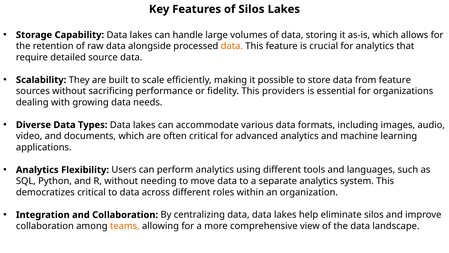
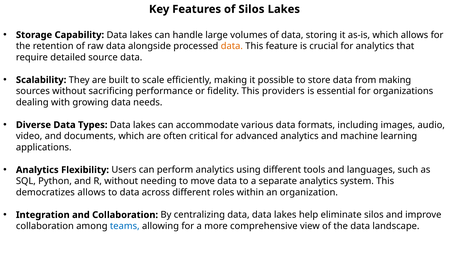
from feature: feature -> making (395, 80)
democratizes critical: critical -> allows (91, 192)
teams colour: orange -> blue (125, 226)
